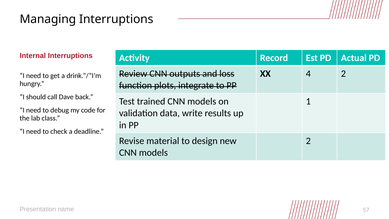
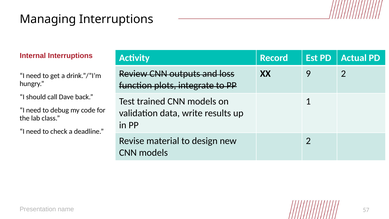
4: 4 -> 9 (308, 74)
